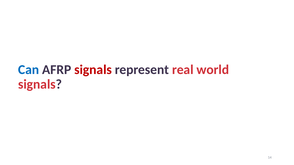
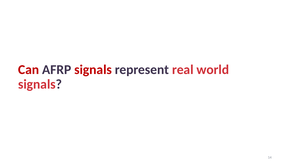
Can colour: blue -> red (29, 70)
